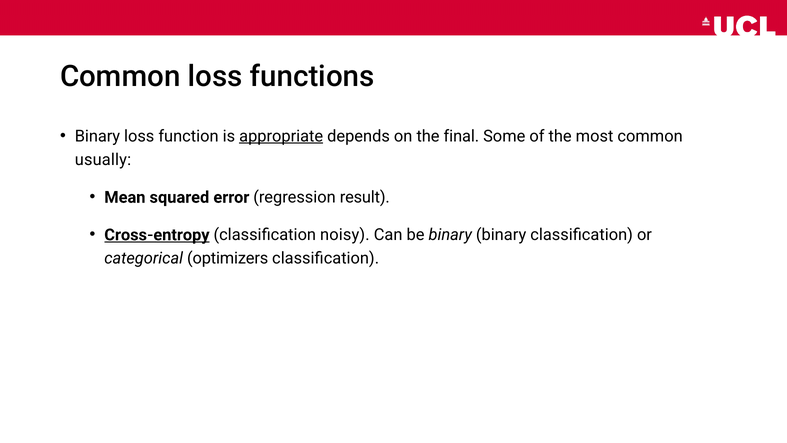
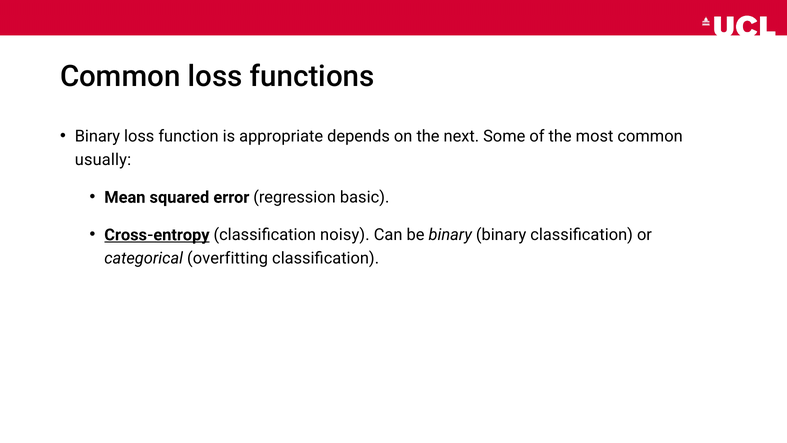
appropriate underline: present -> none (281, 136)
final: final -> next (461, 136)
result: result -> basic (365, 197)
optimizers: optimizers -> overfitting (228, 258)
